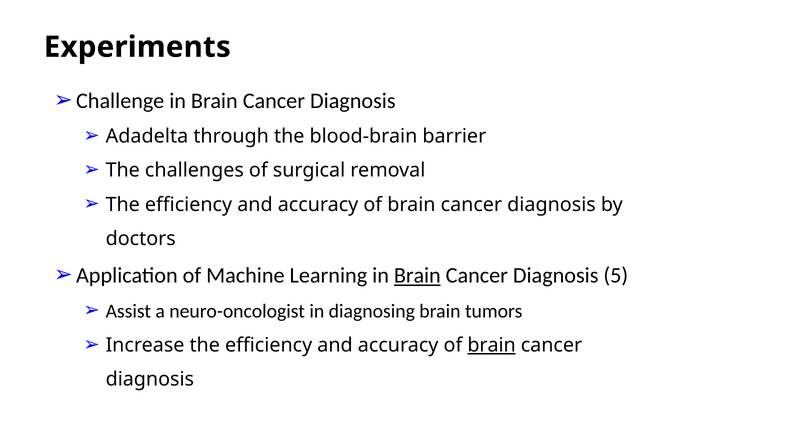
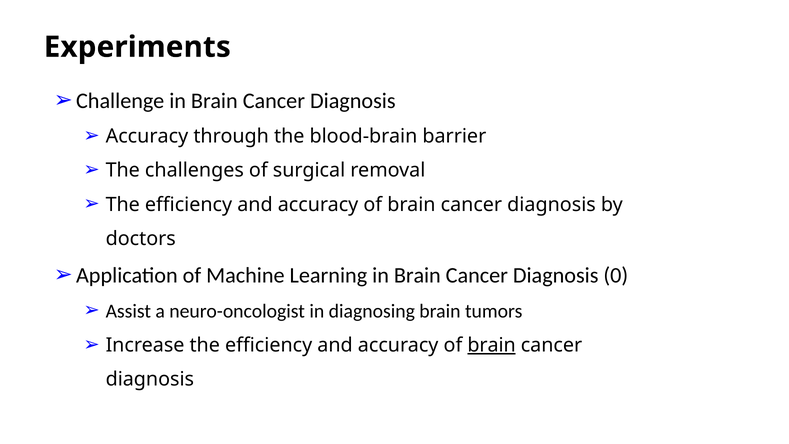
Adadelta: Adadelta -> Accuracy (147, 136)
Brain underline: present -> none (417, 276)
5: 5 -> 0 (616, 276)
